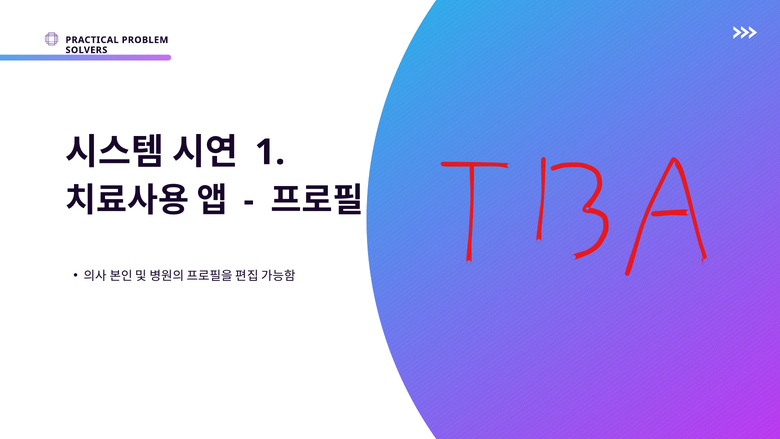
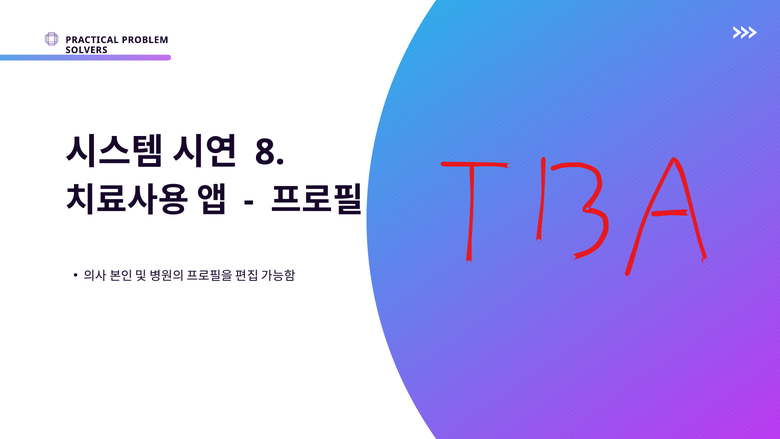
1: 1 -> 8 (270, 152)
